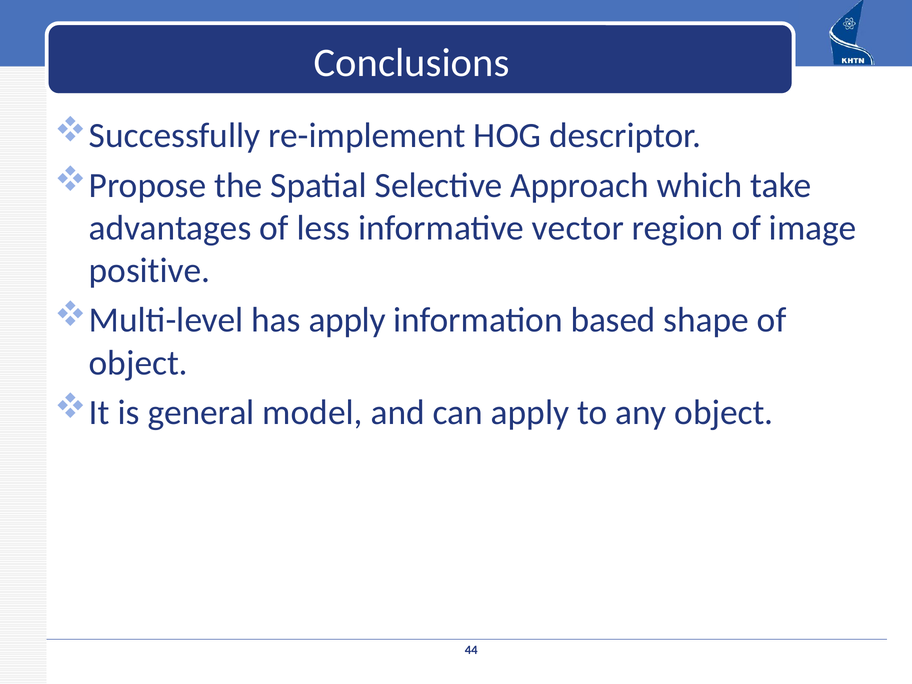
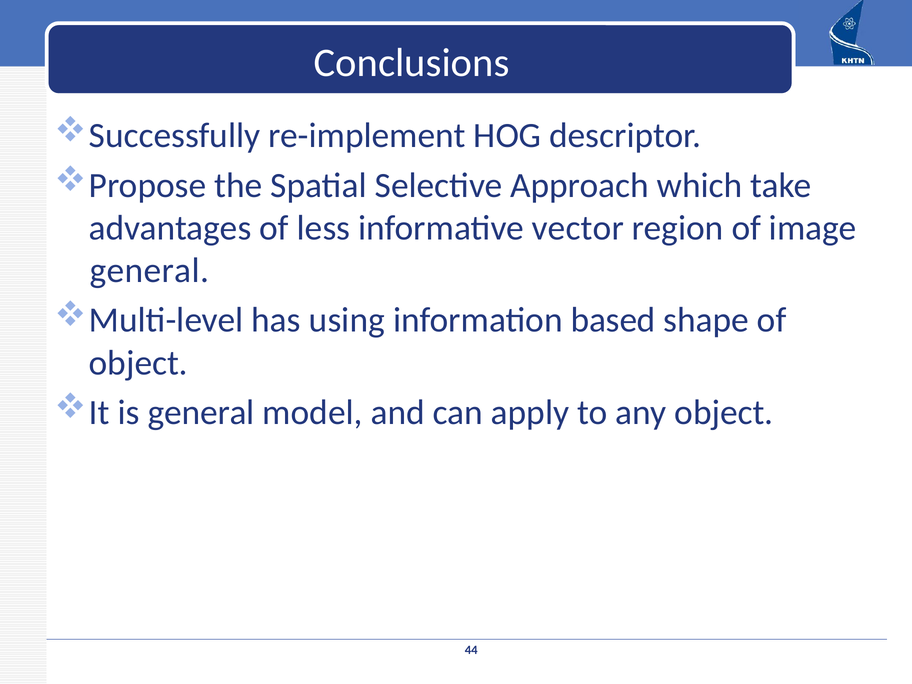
positive: positive -> general (149, 271)
has apply: apply -> using (347, 320)
